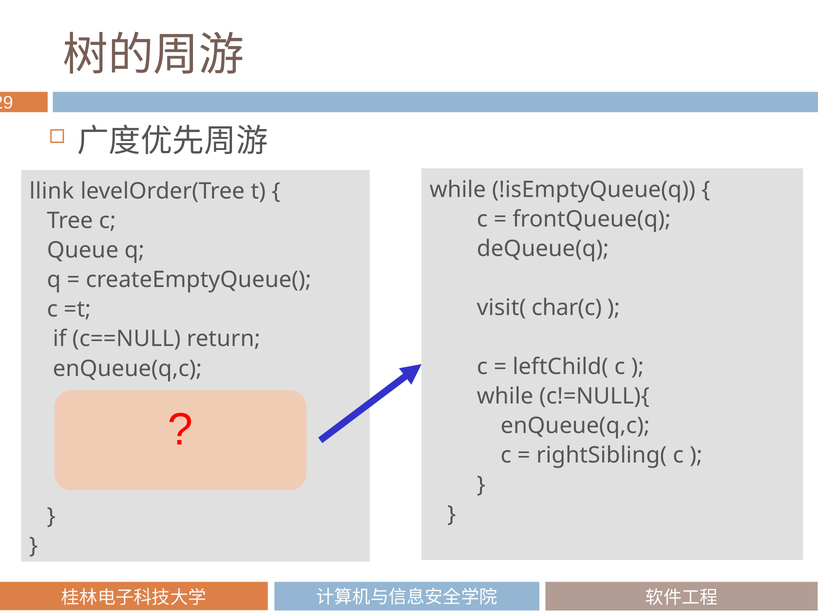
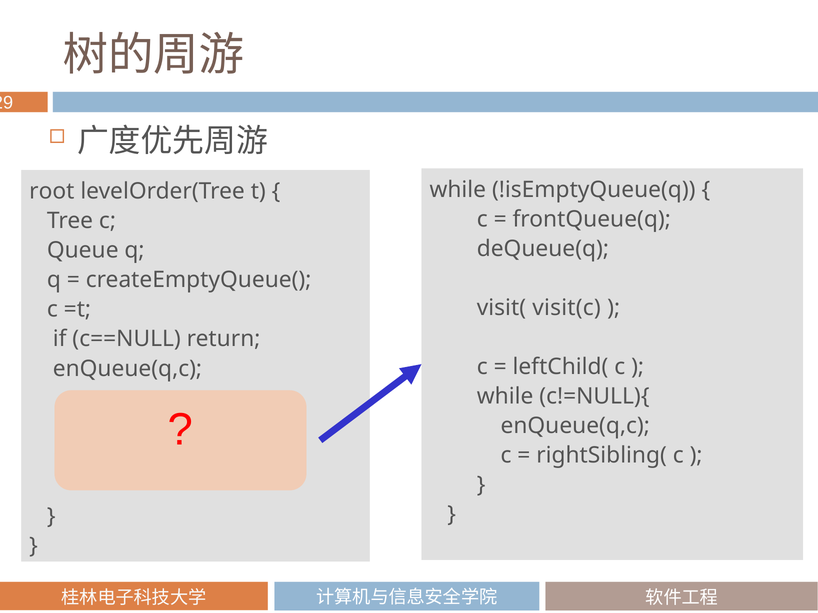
llink: llink -> root (52, 192)
char(c: char(c -> visit(c (567, 308)
